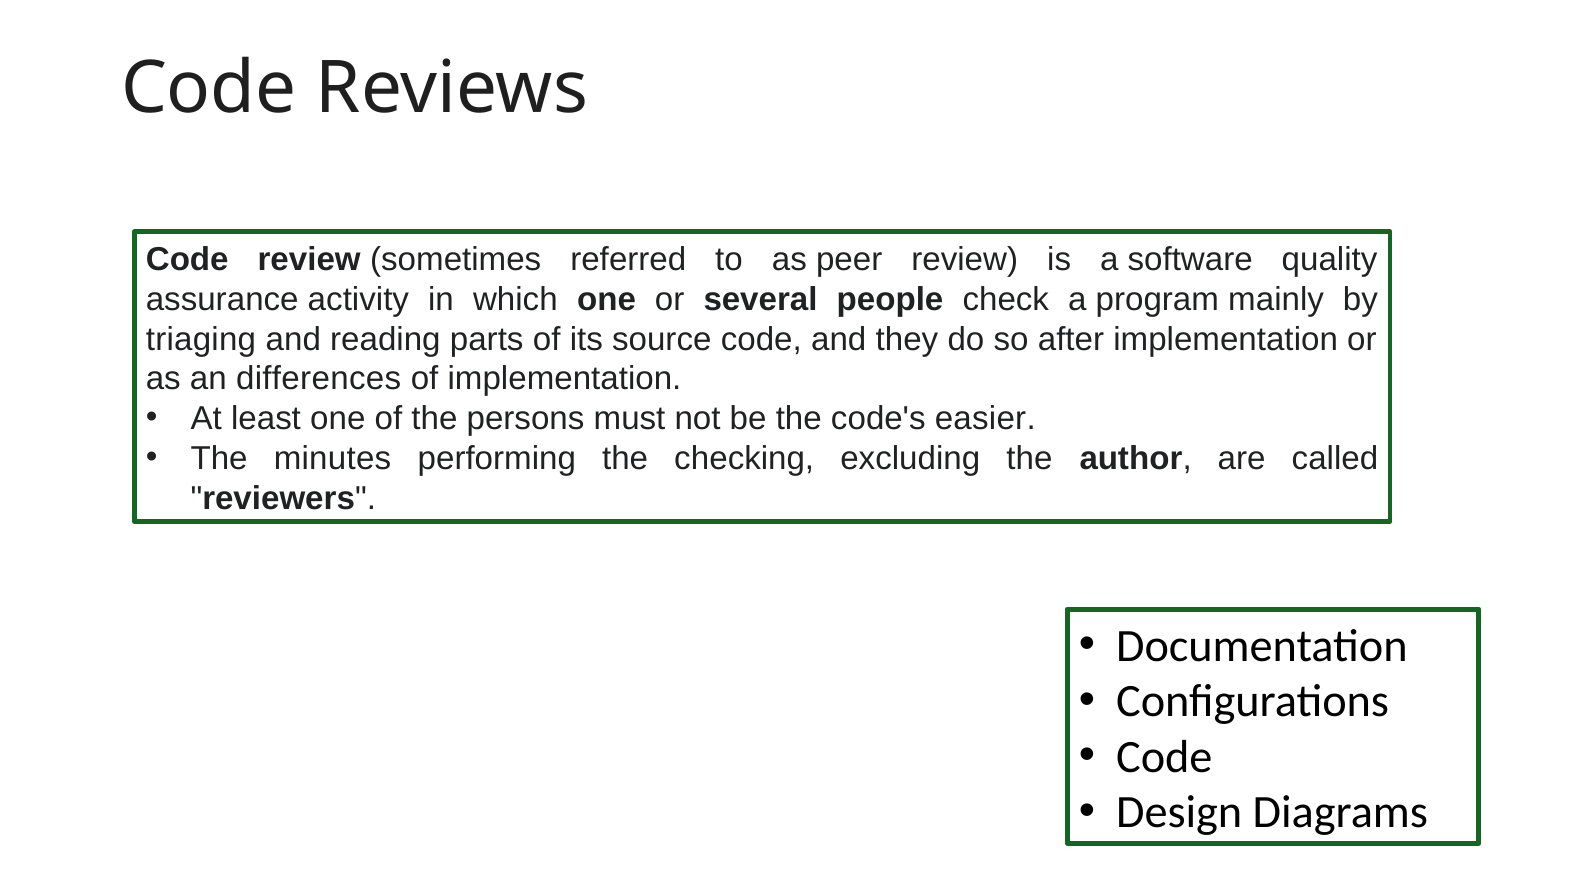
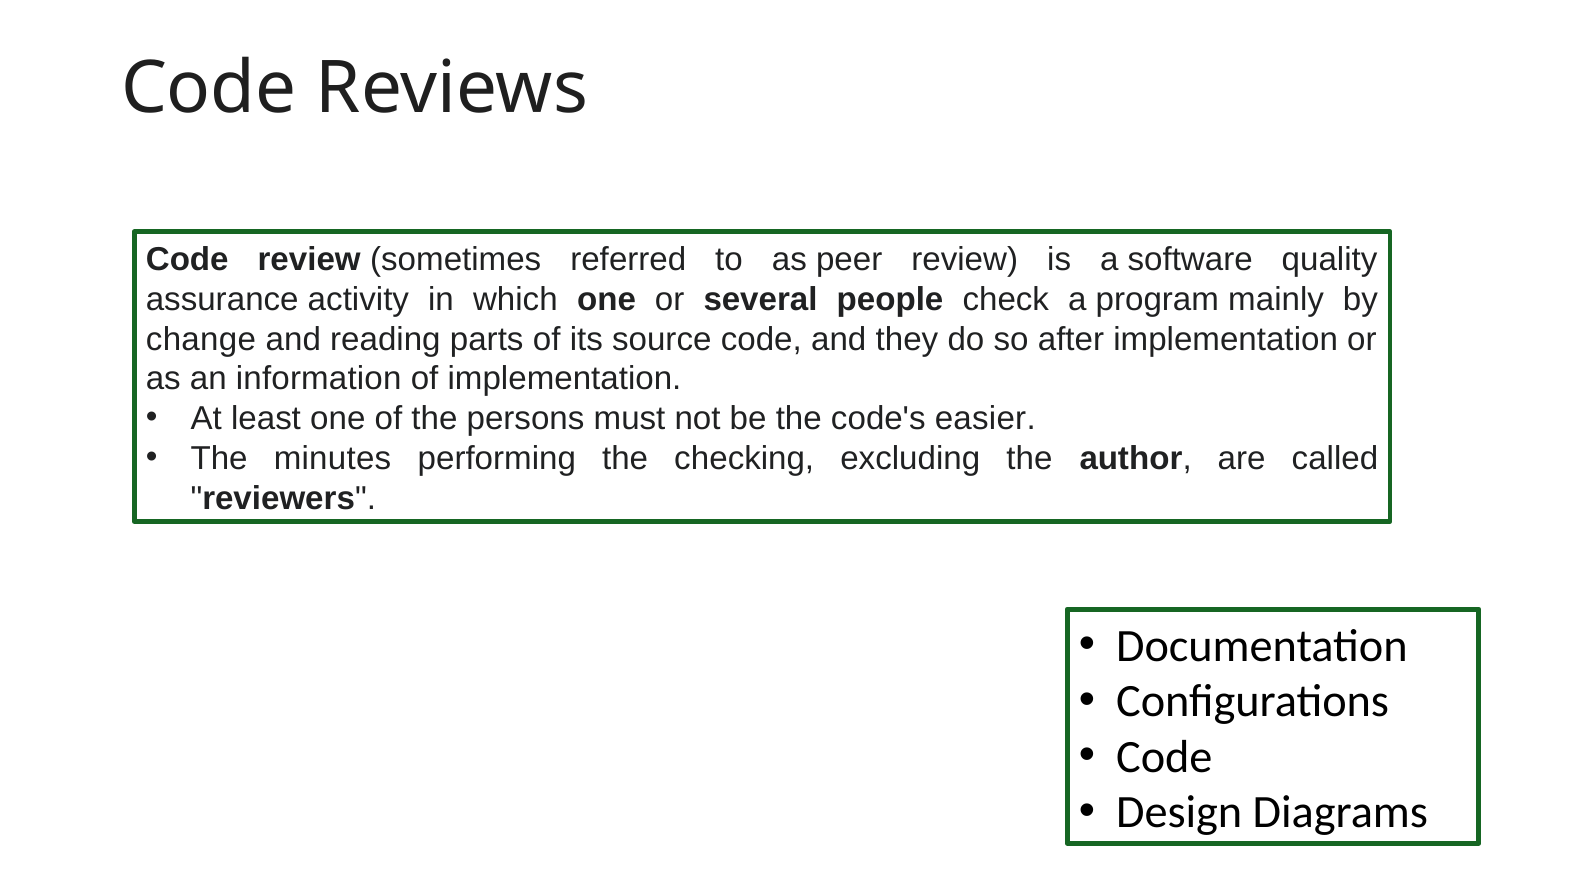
triaging: triaging -> change (201, 339)
differences: differences -> information (319, 379)
